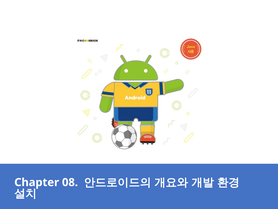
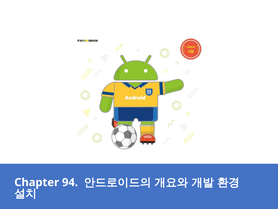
08: 08 -> 94 (70, 182)
